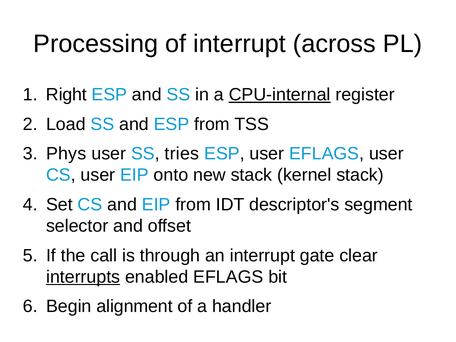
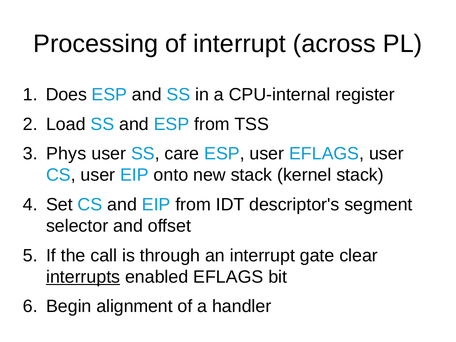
Right: Right -> Does (66, 95)
CPU-internal underline: present -> none (280, 95)
tries: tries -> care (182, 154)
